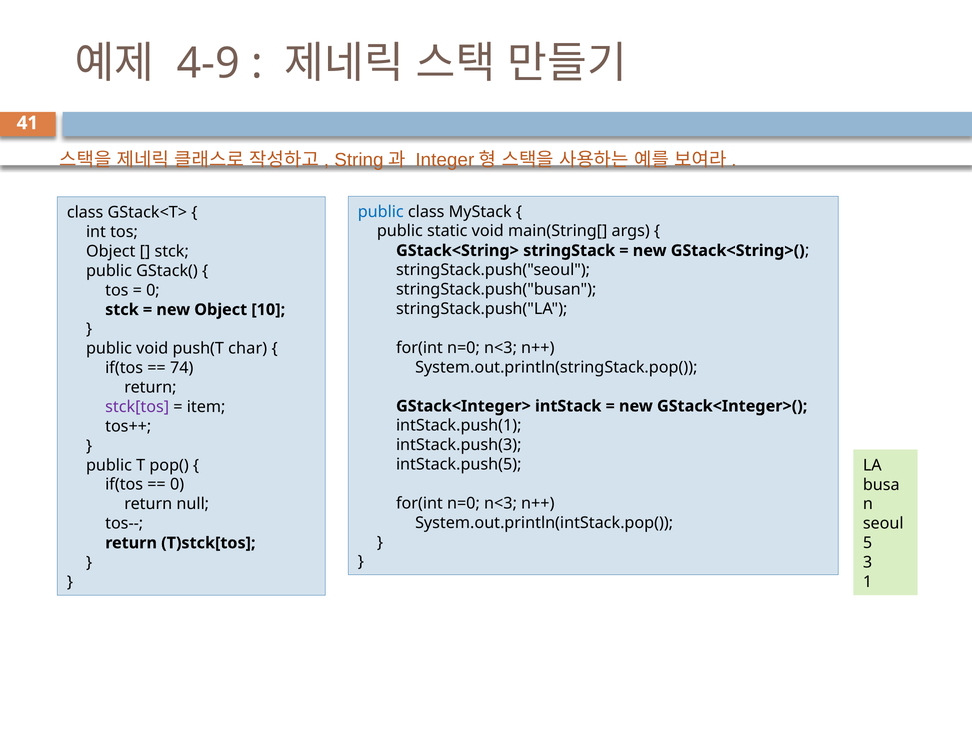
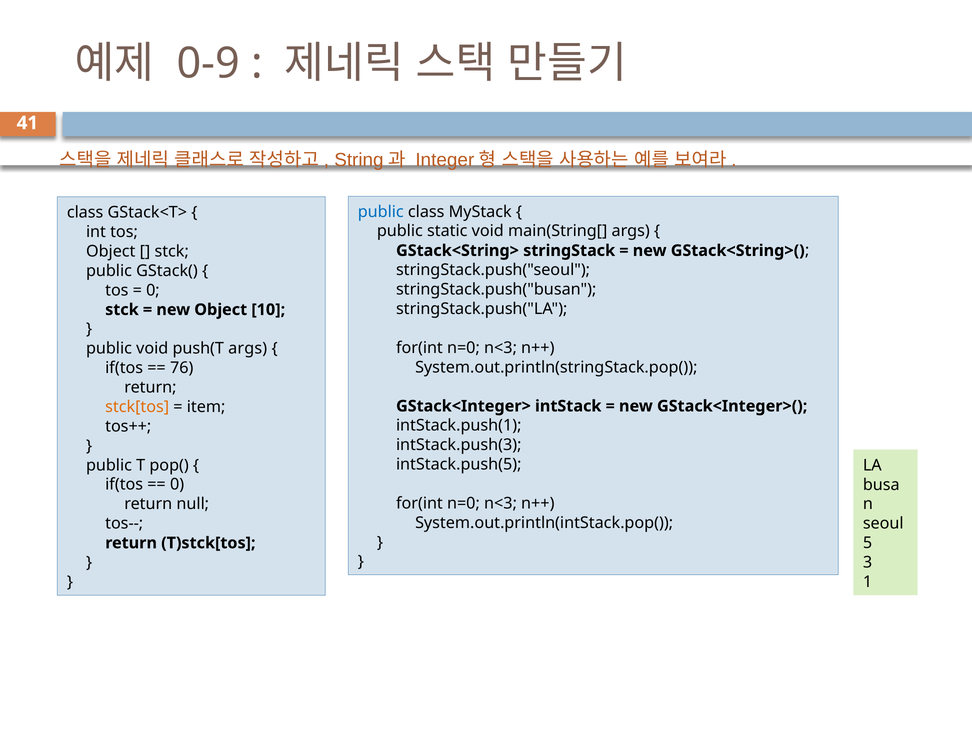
4-9: 4-9 -> 0-9 (208, 63)
push(T char: char -> args (248, 349)
74: 74 -> 76 (182, 368)
stck[tos colour: purple -> orange (137, 407)
